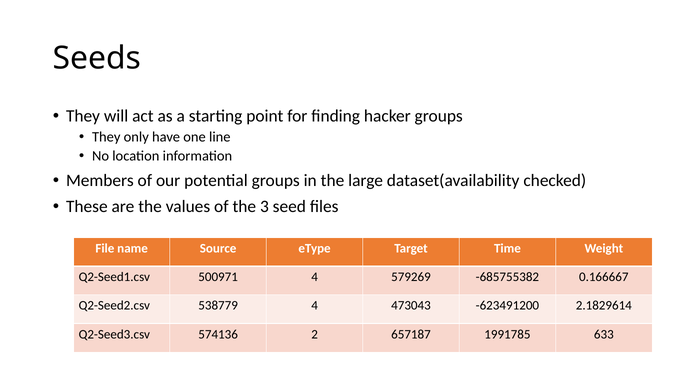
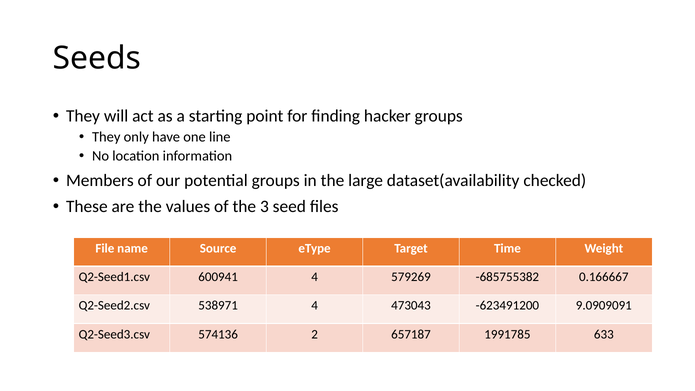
500971: 500971 -> 600941 (218, 277)
538779: 538779 -> 538971 (218, 306)
2.1829614: 2.1829614 -> 9.0909091 (604, 306)
